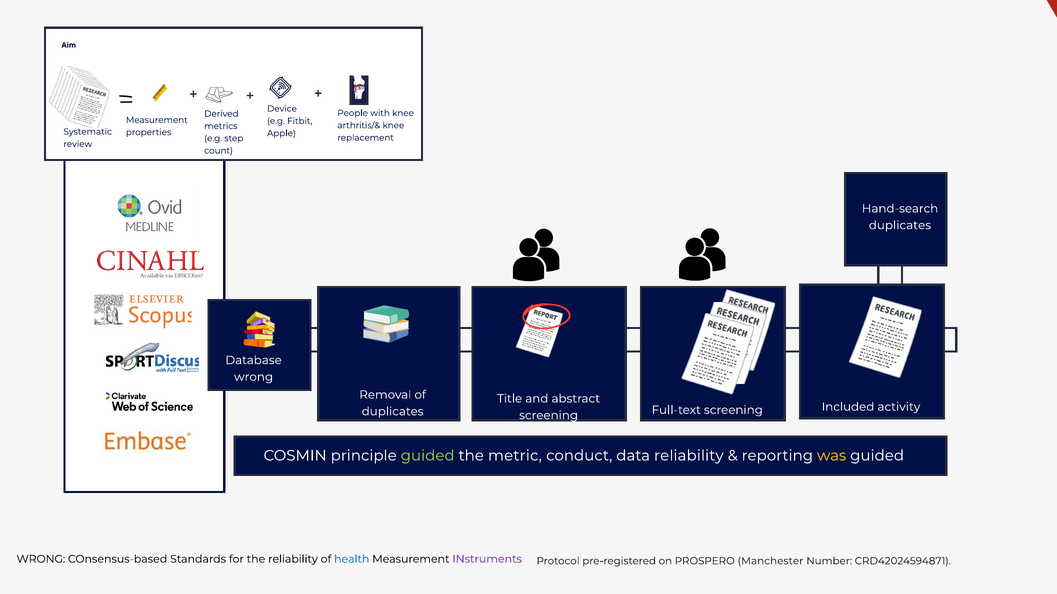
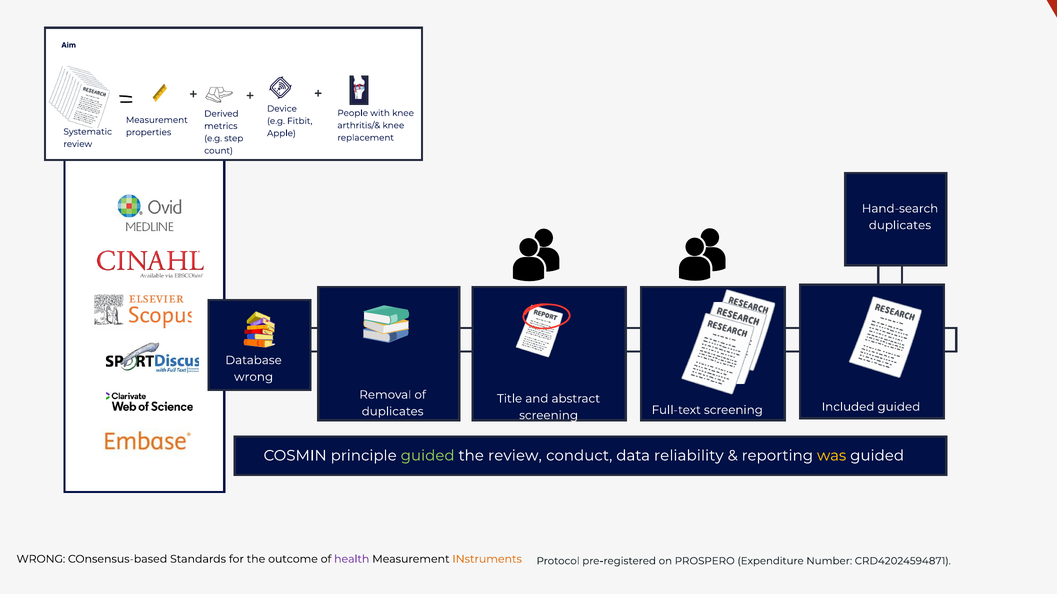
Included activity: activity -> guided (899, 407)
the metric: metric -> review (515, 456)
the reliability: reliability -> outcome (293, 560)
health colour: blue -> purple (352, 560)
INstruments colour: purple -> orange (487, 560)
Manchester: Manchester -> Expenditure (771, 561)
